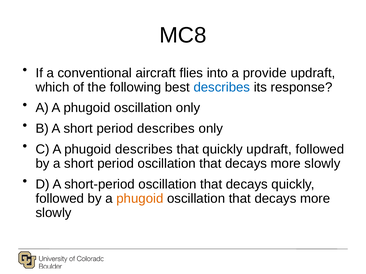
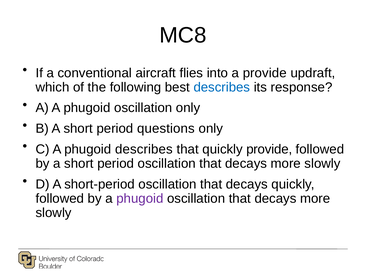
period describes: describes -> questions (166, 129)
quickly updraft: updraft -> provide (269, 150)
phugoid colour: orange -> purple (140, 199)
